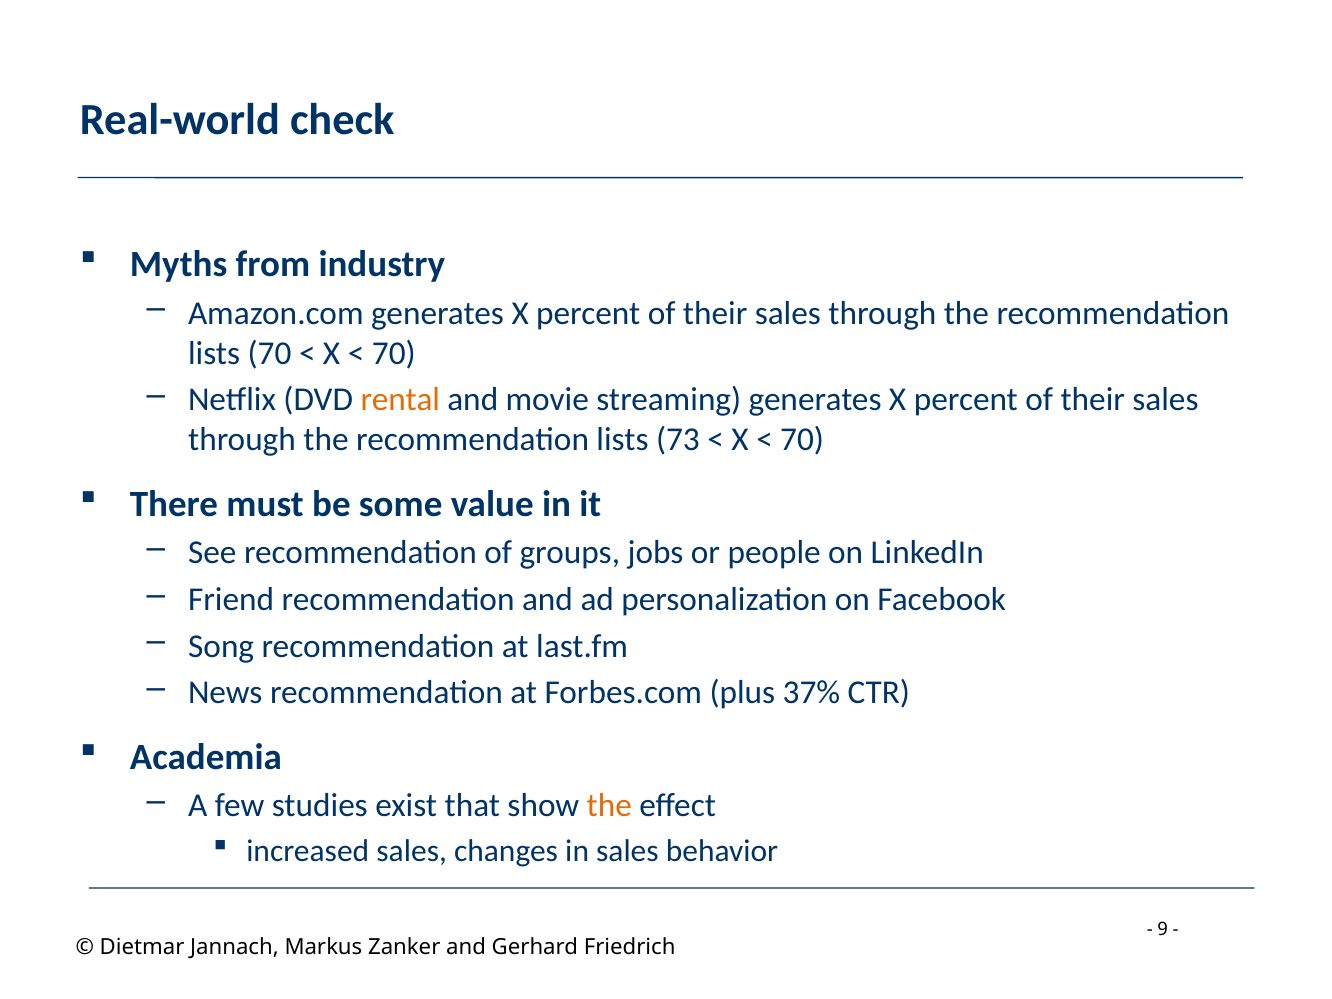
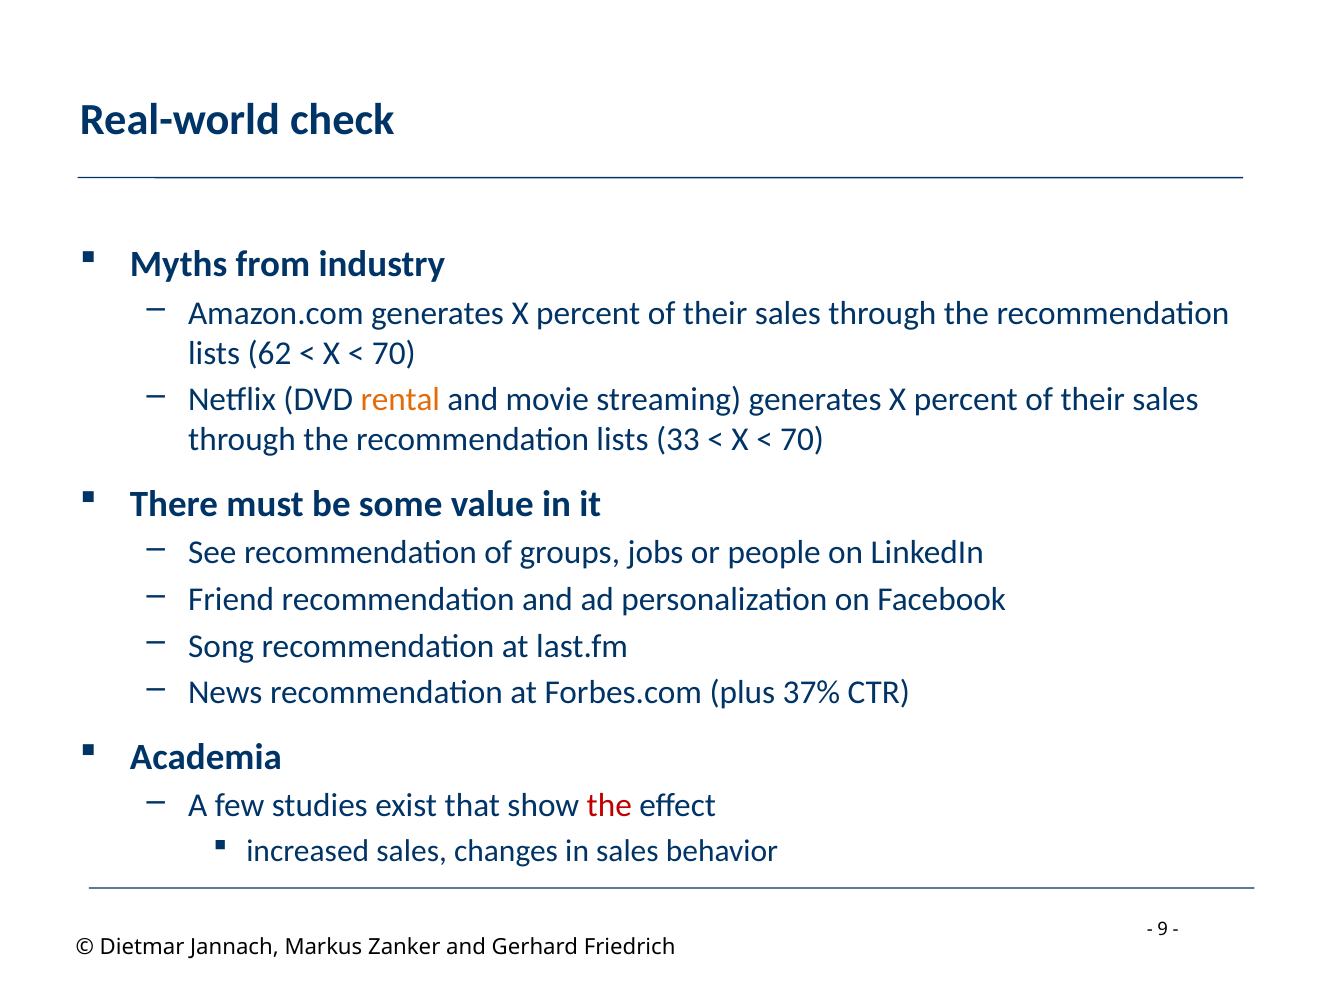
lists 70: 70 -> 62 (270, 353)
73: 73 -> 33 (678, 440)
the colour: orange -> red (609, 806)
